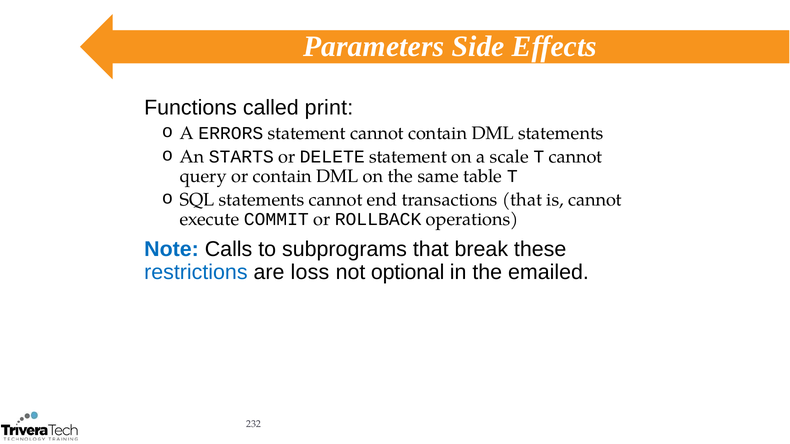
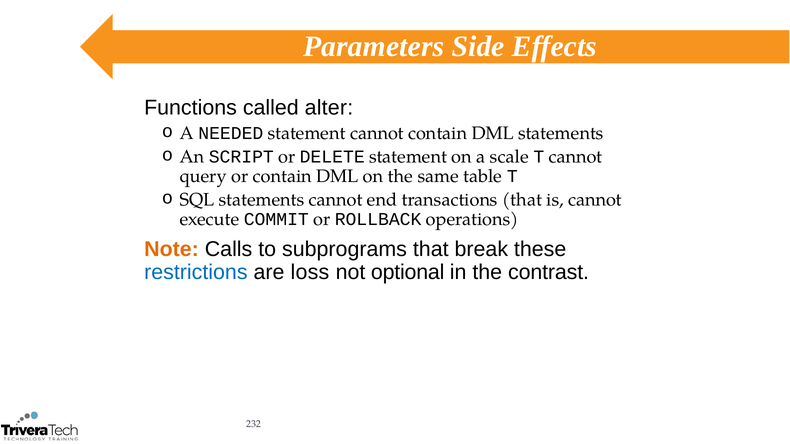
print: print -> alter (329, 108)
ERRORS: ERRORS -> NEEDED (231, 133)
STARTS: STARTS -> SCRIPT (241, 157)
Note colour: blue -> orange (172, 249)
emailed: emailed -> contrast (549, 272)
